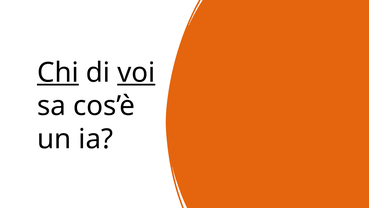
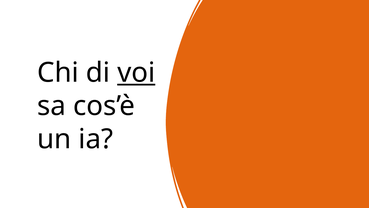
Chi underline: present -> none (58, 73)
